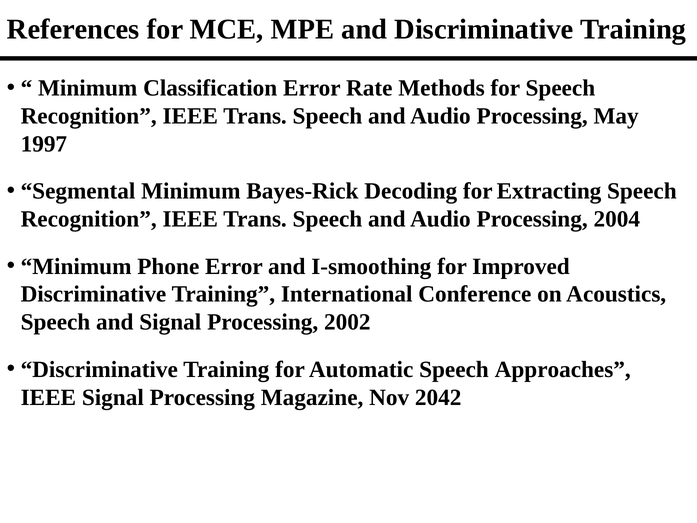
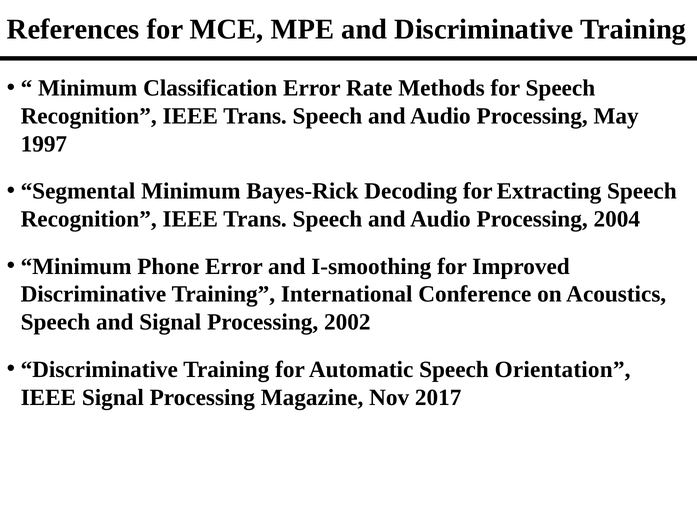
Approaches: Approaches -> Orientation (563, 369)
2042: 2042 -> 2017 (438, 397)
